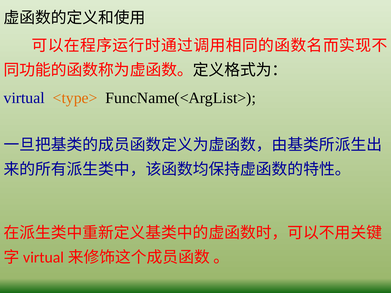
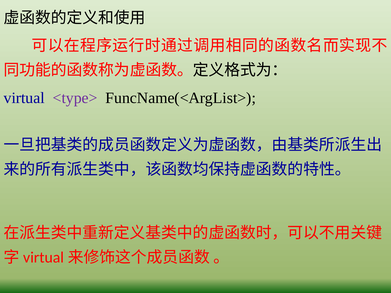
<type> colour: orange -> purple (75, 98)
